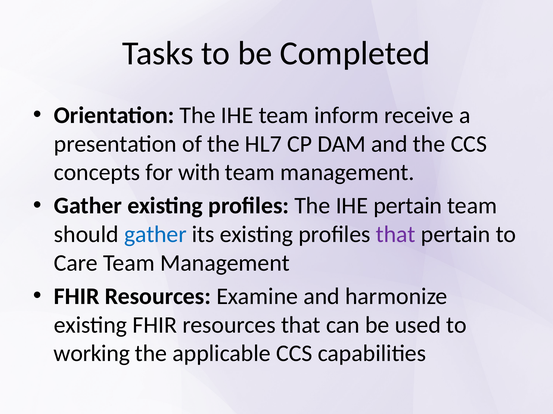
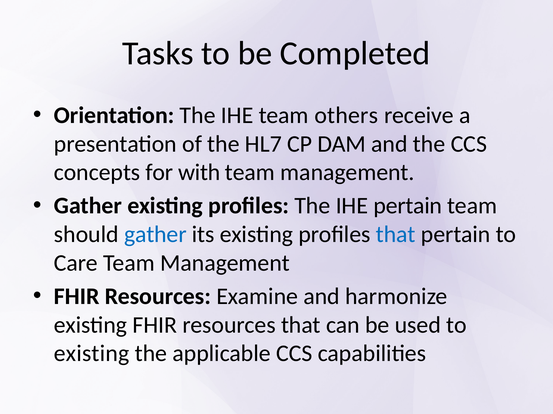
inform: inform -> others (346, 115)
that colour: purple -> blue (396, 235)
working: working -> existing (92, 354)
